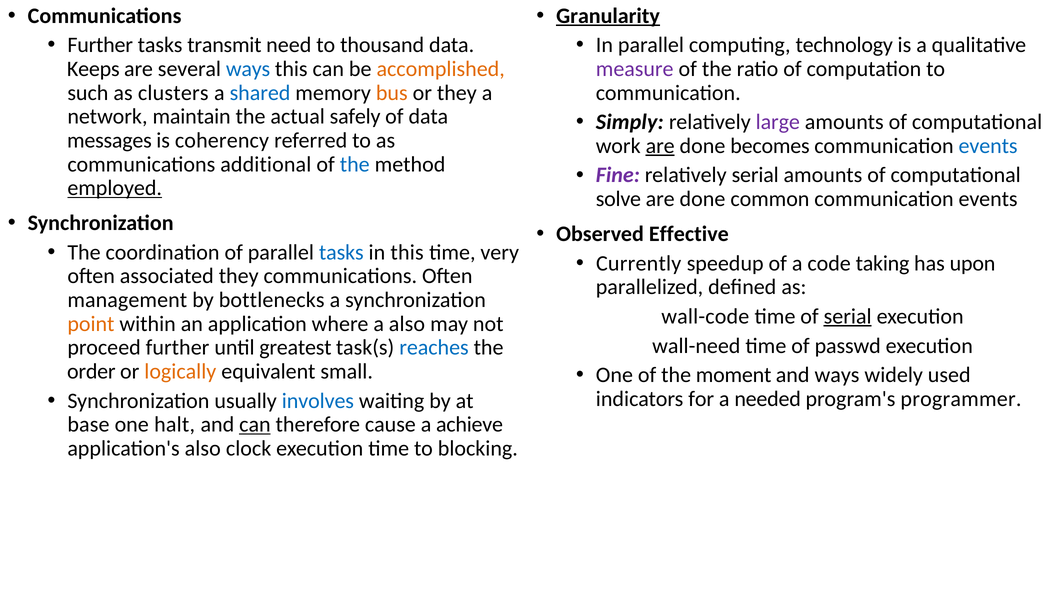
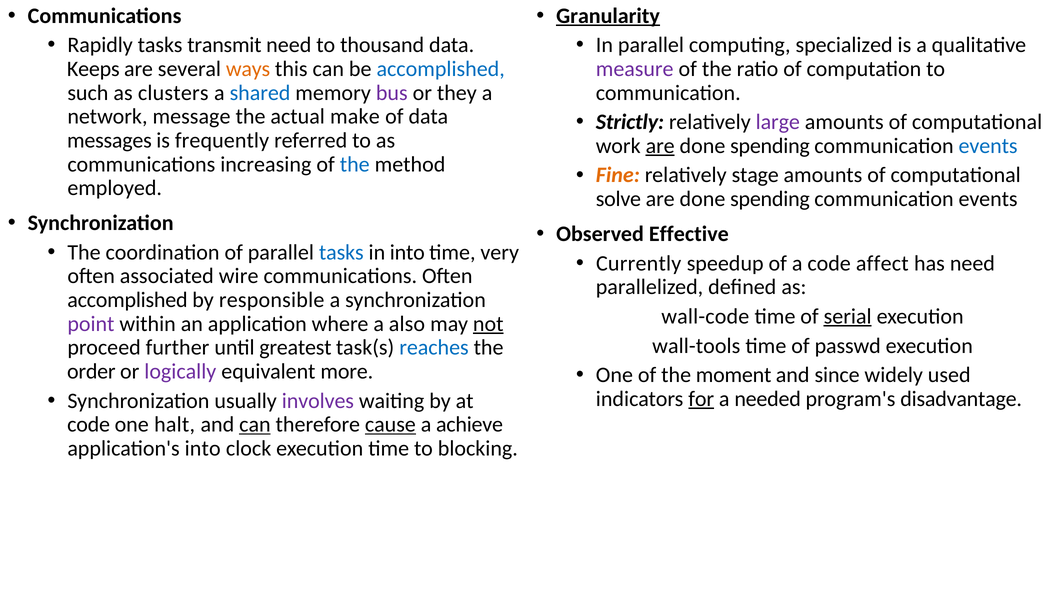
Further: Further -> Rapidly (100, 45)
technology: technology -> specialized (844, 45)
ways colour: blue -> orange (248, 69)
accomplished colour: orange -> blue (441, 69)
bus colour: orange -> purple (392, 93)
maintain: maintain -> message (192, 117)
safely: safely -> make (355, 117)
Simply: Simply -> Strictly (630, 122)
coherency: coherency -> frequently (222, 140)
becomes: becomes -> spending (770, 146)
additional: additional -> increasing (266, 164)
Fine colour: purple -> orange (618, 175)
relatively serial: serial -> stage (755, 175)
employed underline: present -> none (115, 188)
common: common -> spending (770, 199)
in this: this -> into (407, 252)
taking: taking -> affect (882, 263)
has upon: upon -> need (972, 263)
associated they: they -> wire (239, 276)
management: management -> accomplished (127, 300)
bottlenecks: bottlenecks -> responsible (272, 300)
point colour: orange -> purple (91, 324)
not underline: none -> present (488, 324)
wall-need: wall-need -> wall-tools (696, 345)
logically colour: orange -> purple (180, 371)
small: small -> more (347, 371)
and ways: ways -> since (837, 375)
involves colour: blue -> purple (318, 400)
for underline: none -> present (701, 399)
programmer: programmer -> disadvantage (961, 399)
base: base -> code (89, 424)
cause underline: none -> present (390, 424)
application's also: also -> into (203, 448)
